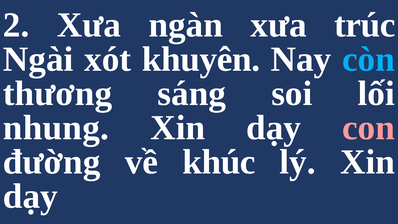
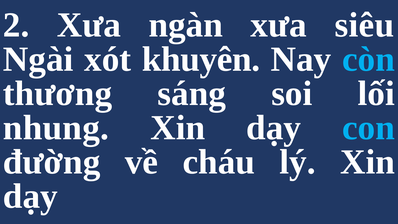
trúc: trúc -> siêu (364, 25)
con colour: pink -> light blue (369, 128)
khúc: khúc -> cháu (219, 162)
